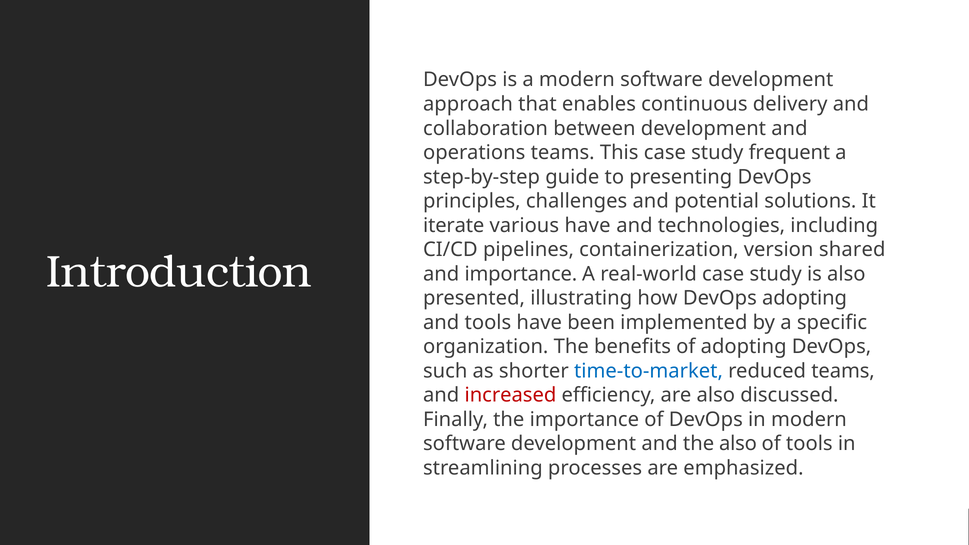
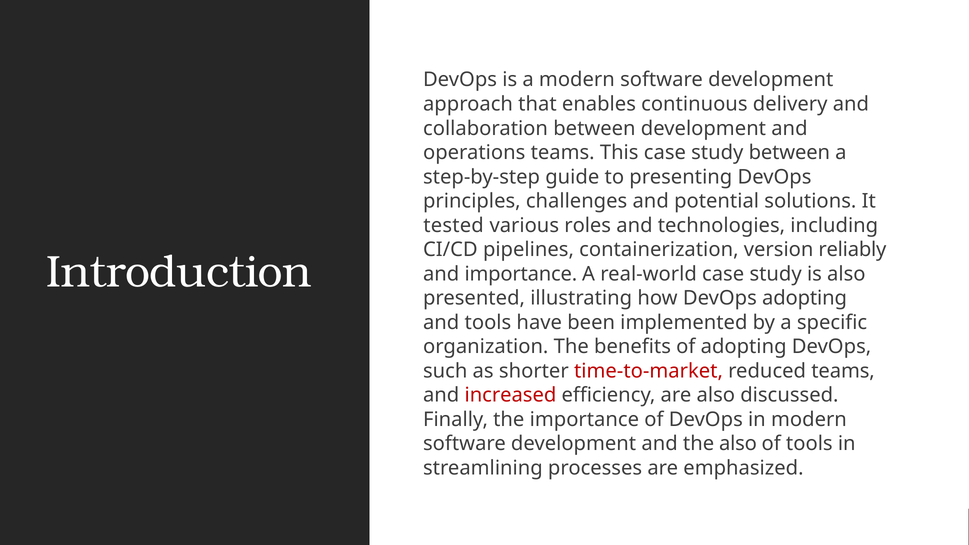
study frequent: frequent -> between (789, 153)
iterate: iterate -> tested (454, 225)
various have: have -> roles (588, 225)
shared: shared -> reliably (852, 250)
time-to-market colour: blue -> red (648, 371)
